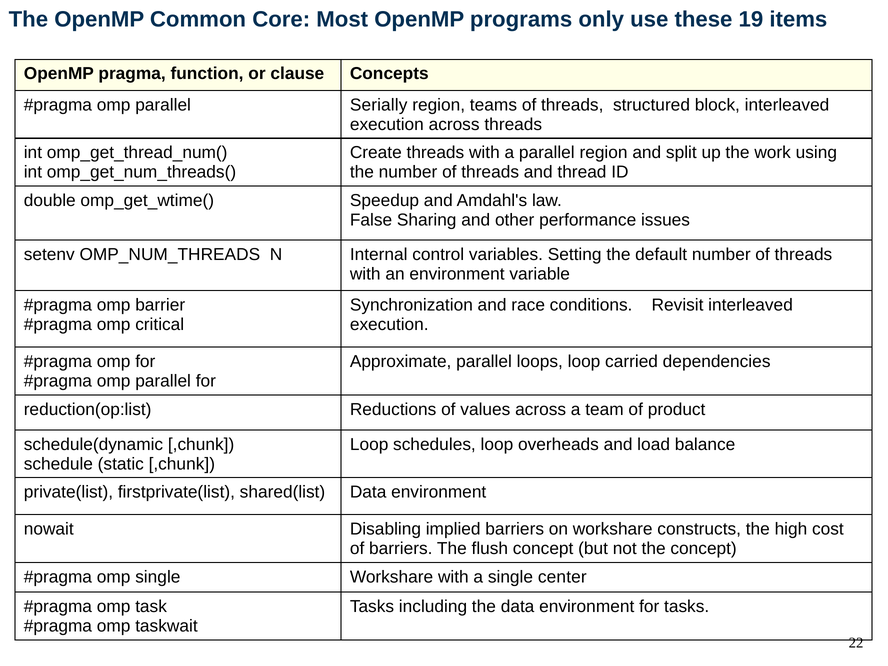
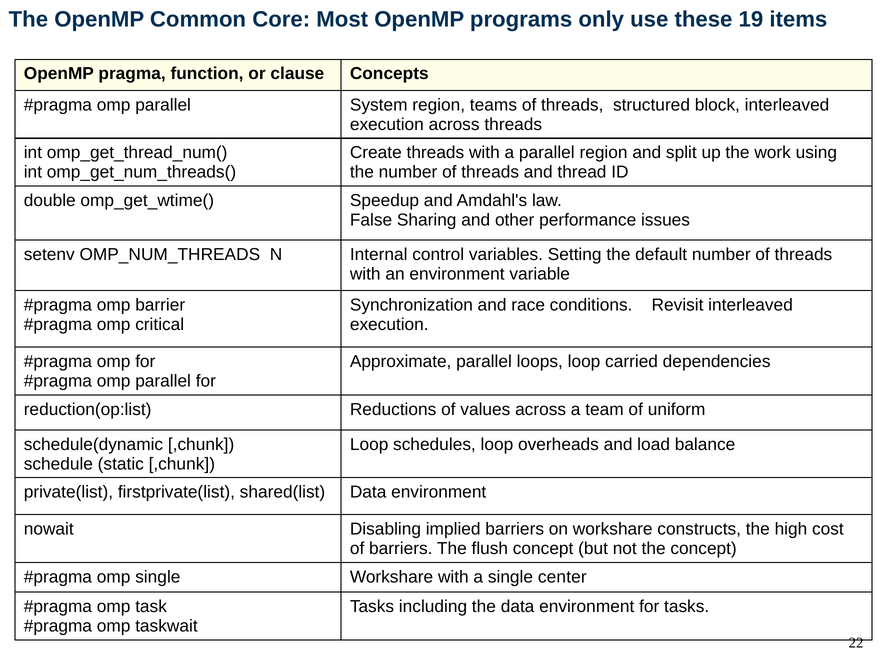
Serially: Serially -> System (379, 105)
product: product -> uniform (677, 409)
